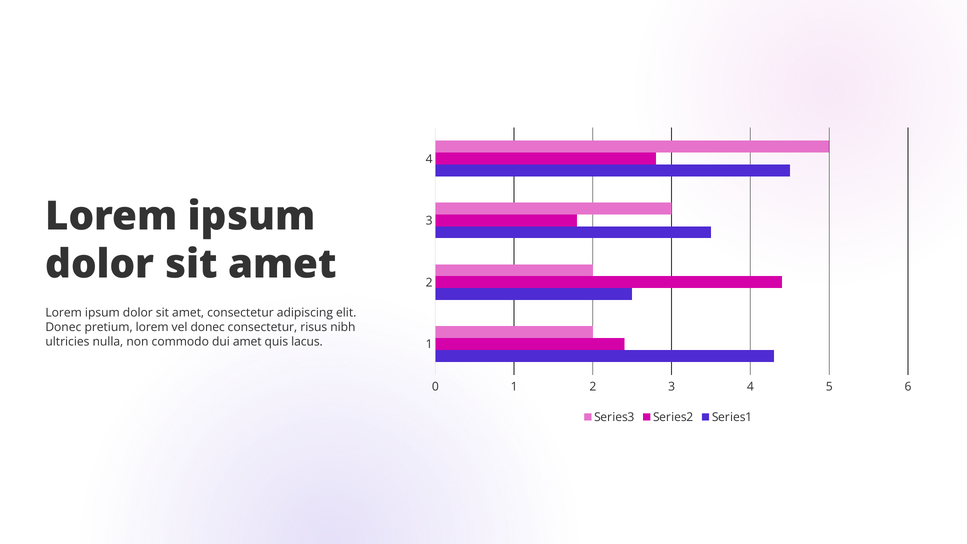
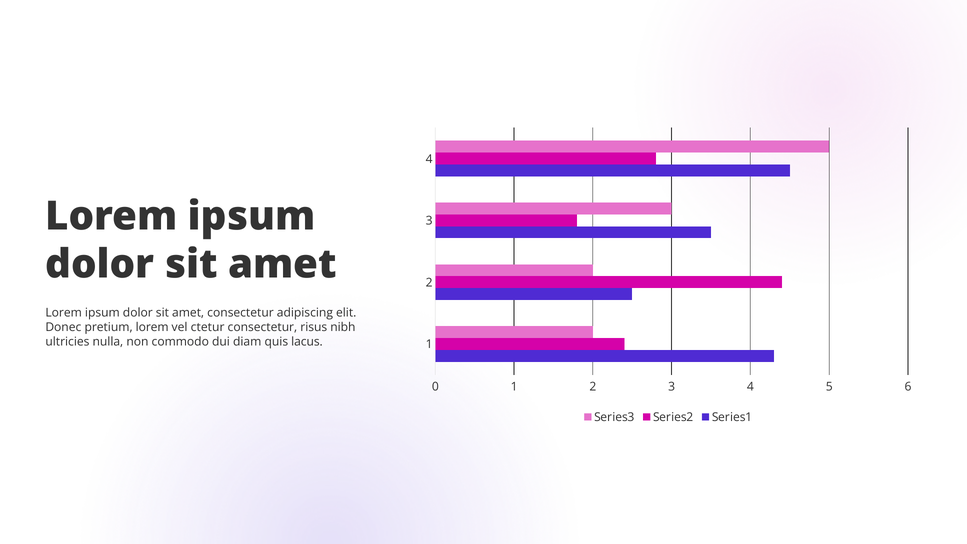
vel donec: donec -> ctetur (208, 327)
dui amet: amet -> diam (247, 342)
